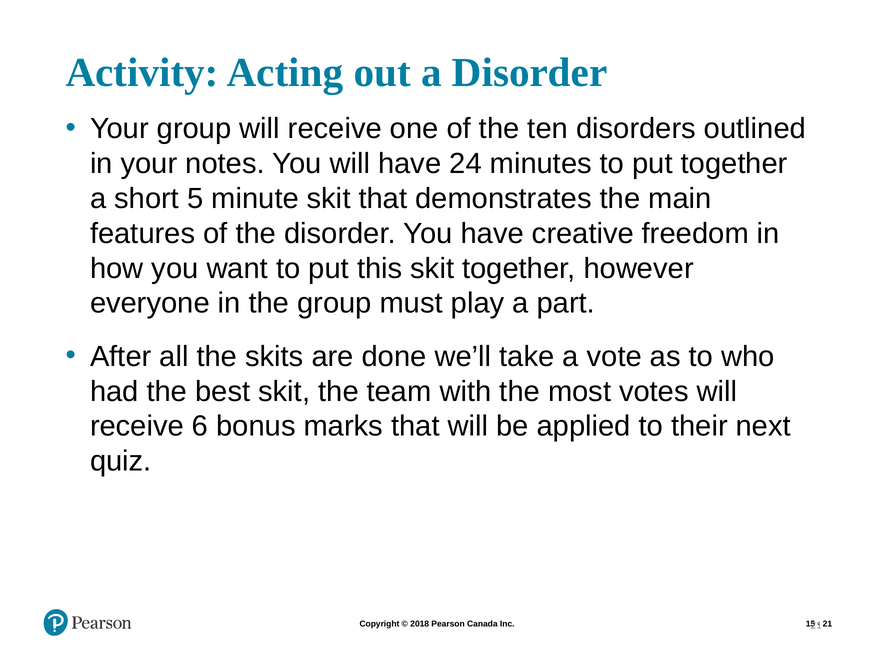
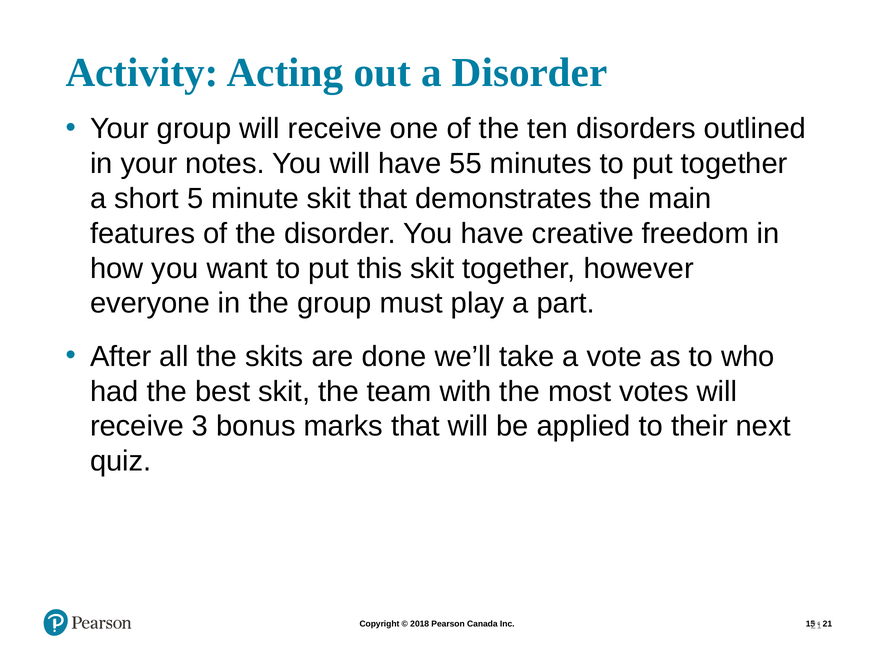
24: 24 -> 55 (466, 164)
6: 6 -> 3 (200, 427)
